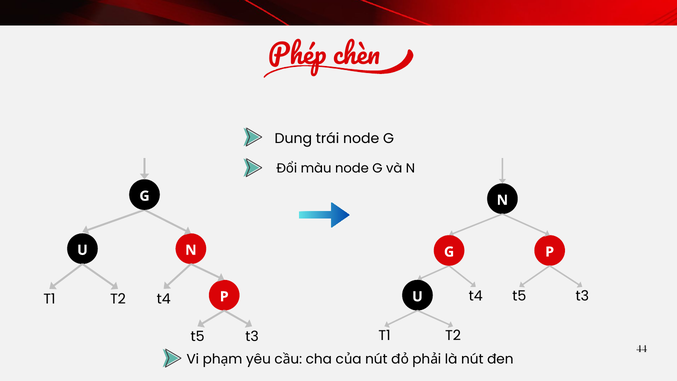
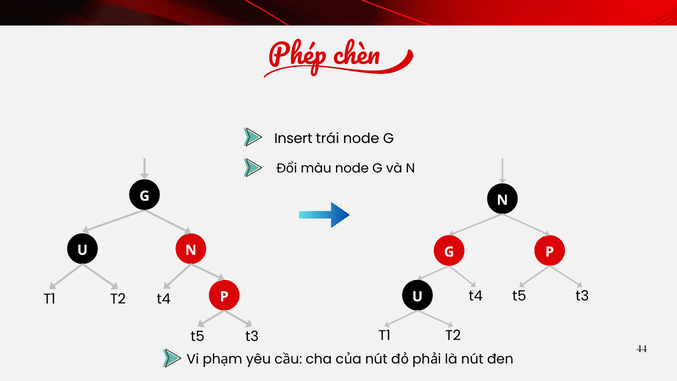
Dung: Dung -> Insert (293, 139)
